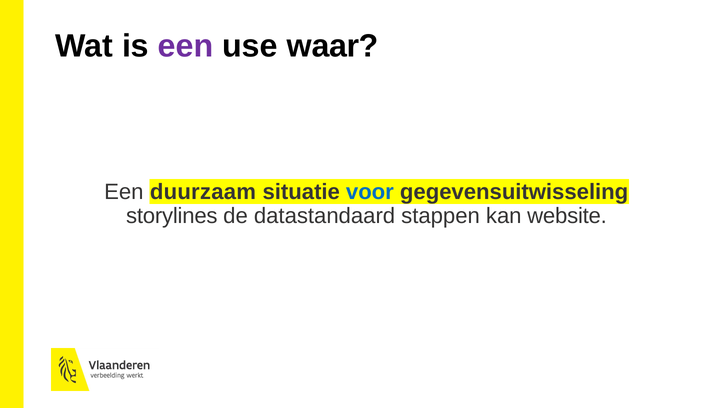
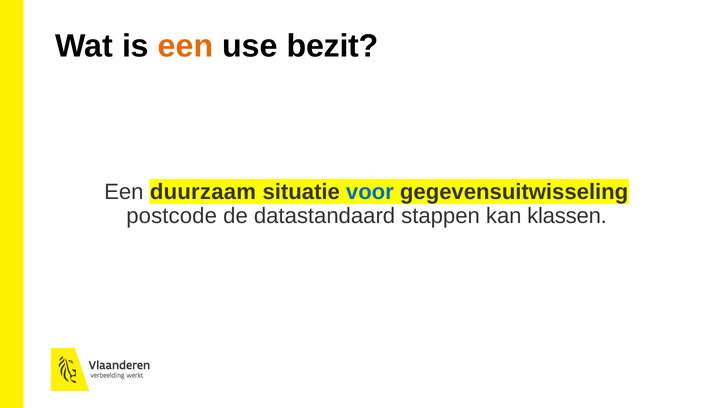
een colour: purple -> orange (186, 46)
waar: waar -> bezit (333, 46)
storylines: storylines -> postcode (172, 216)
website: website -> klassen (567, 216)
